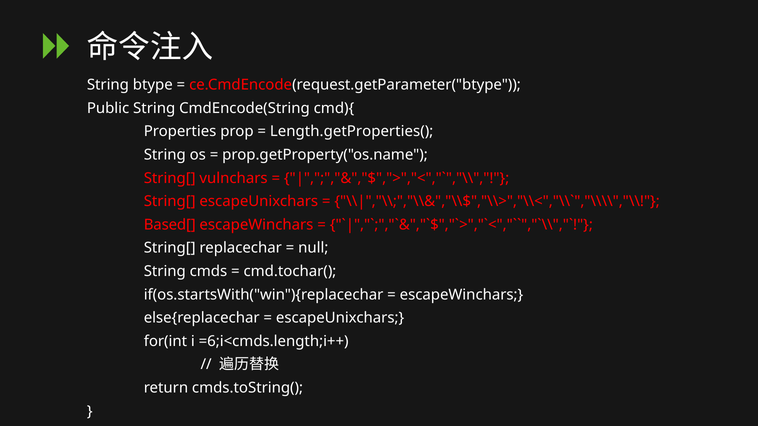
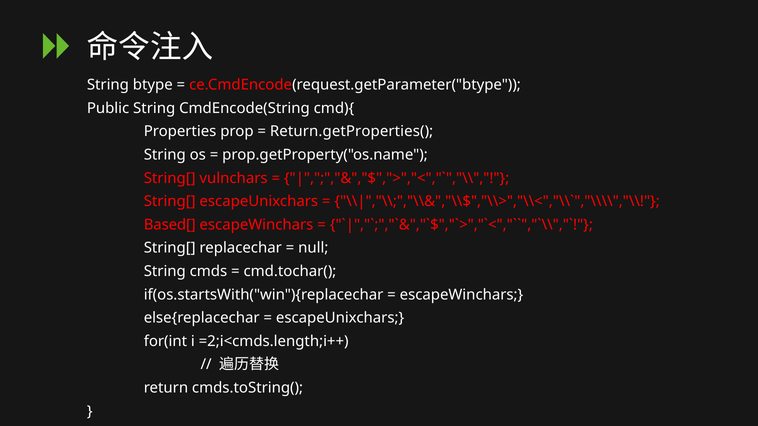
Length.getProperties(: Length.getProperties( -> Return.getProperties( (352, 132)
=6;i<cmds.length;i++: =6;i<cmds.length;i++ -> =2;i<cmds.length;i++ (274, 342)
